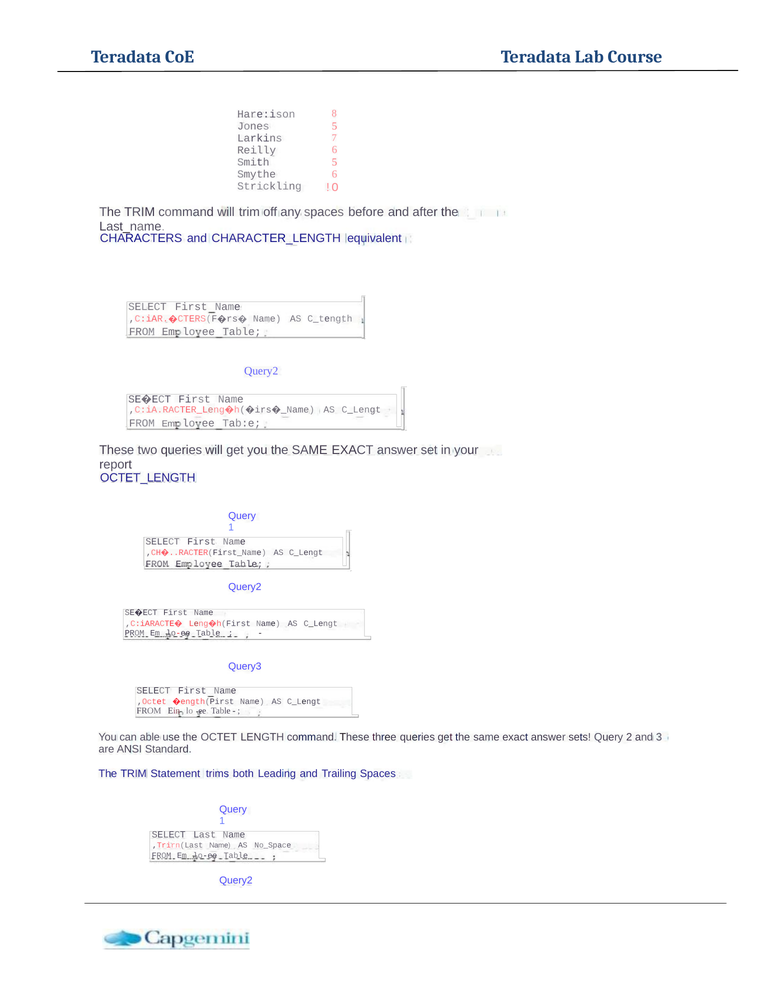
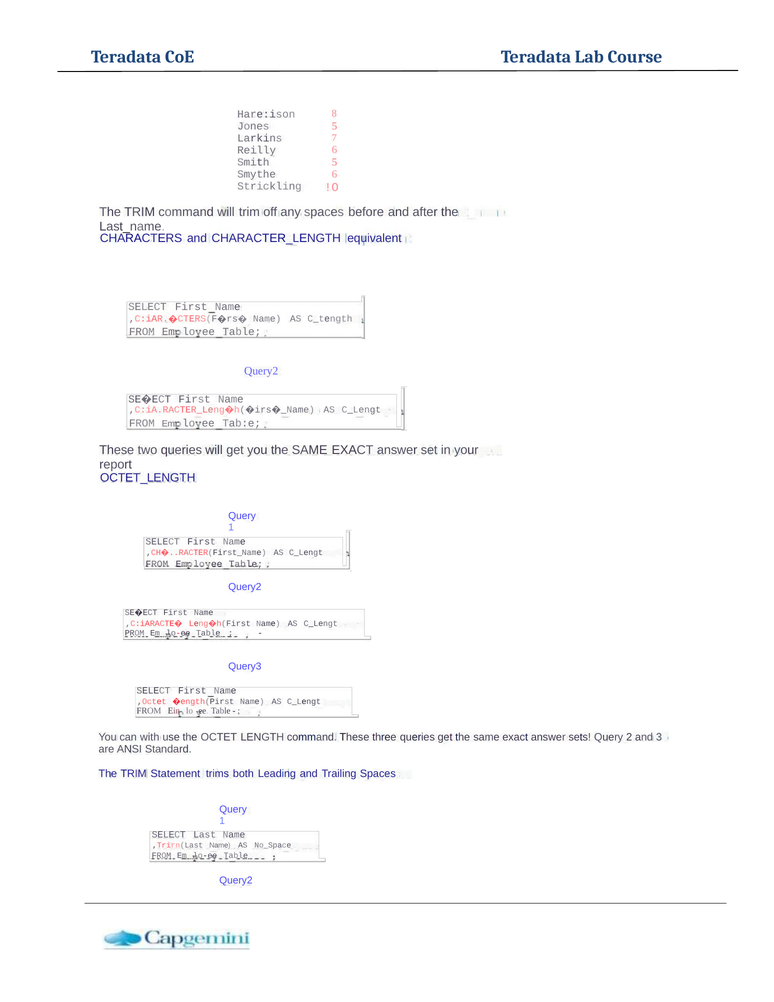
able: able -> with (150, 737)
